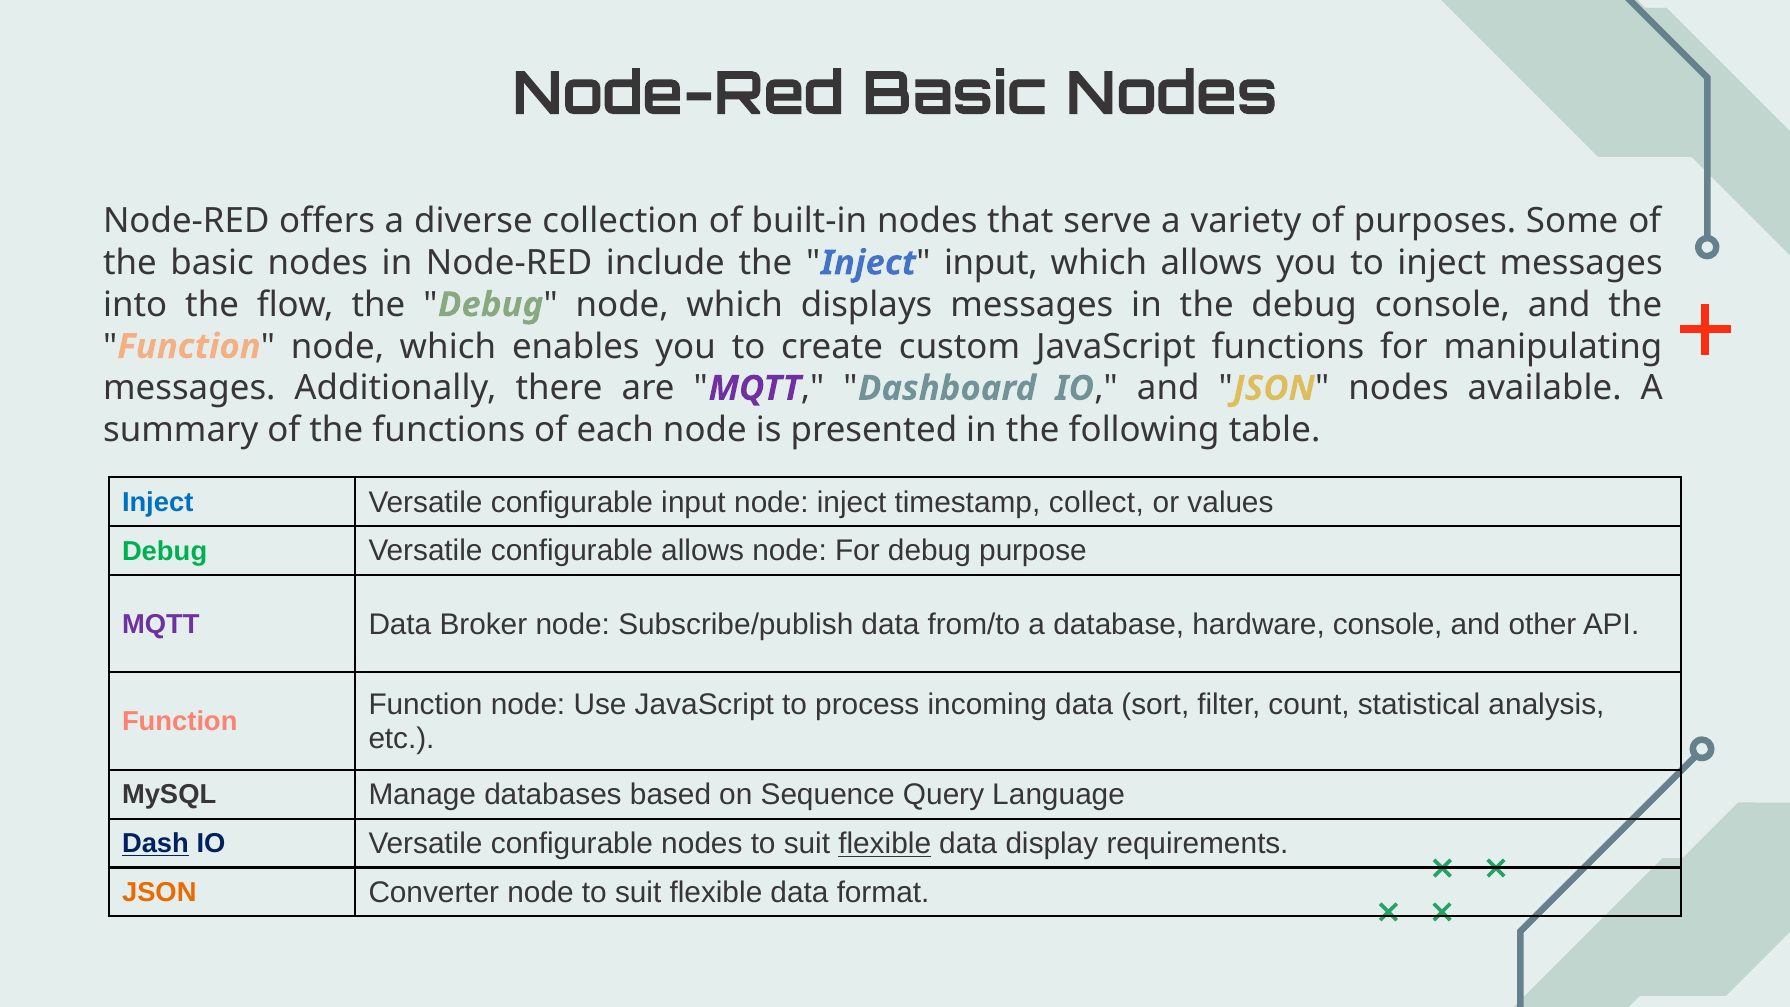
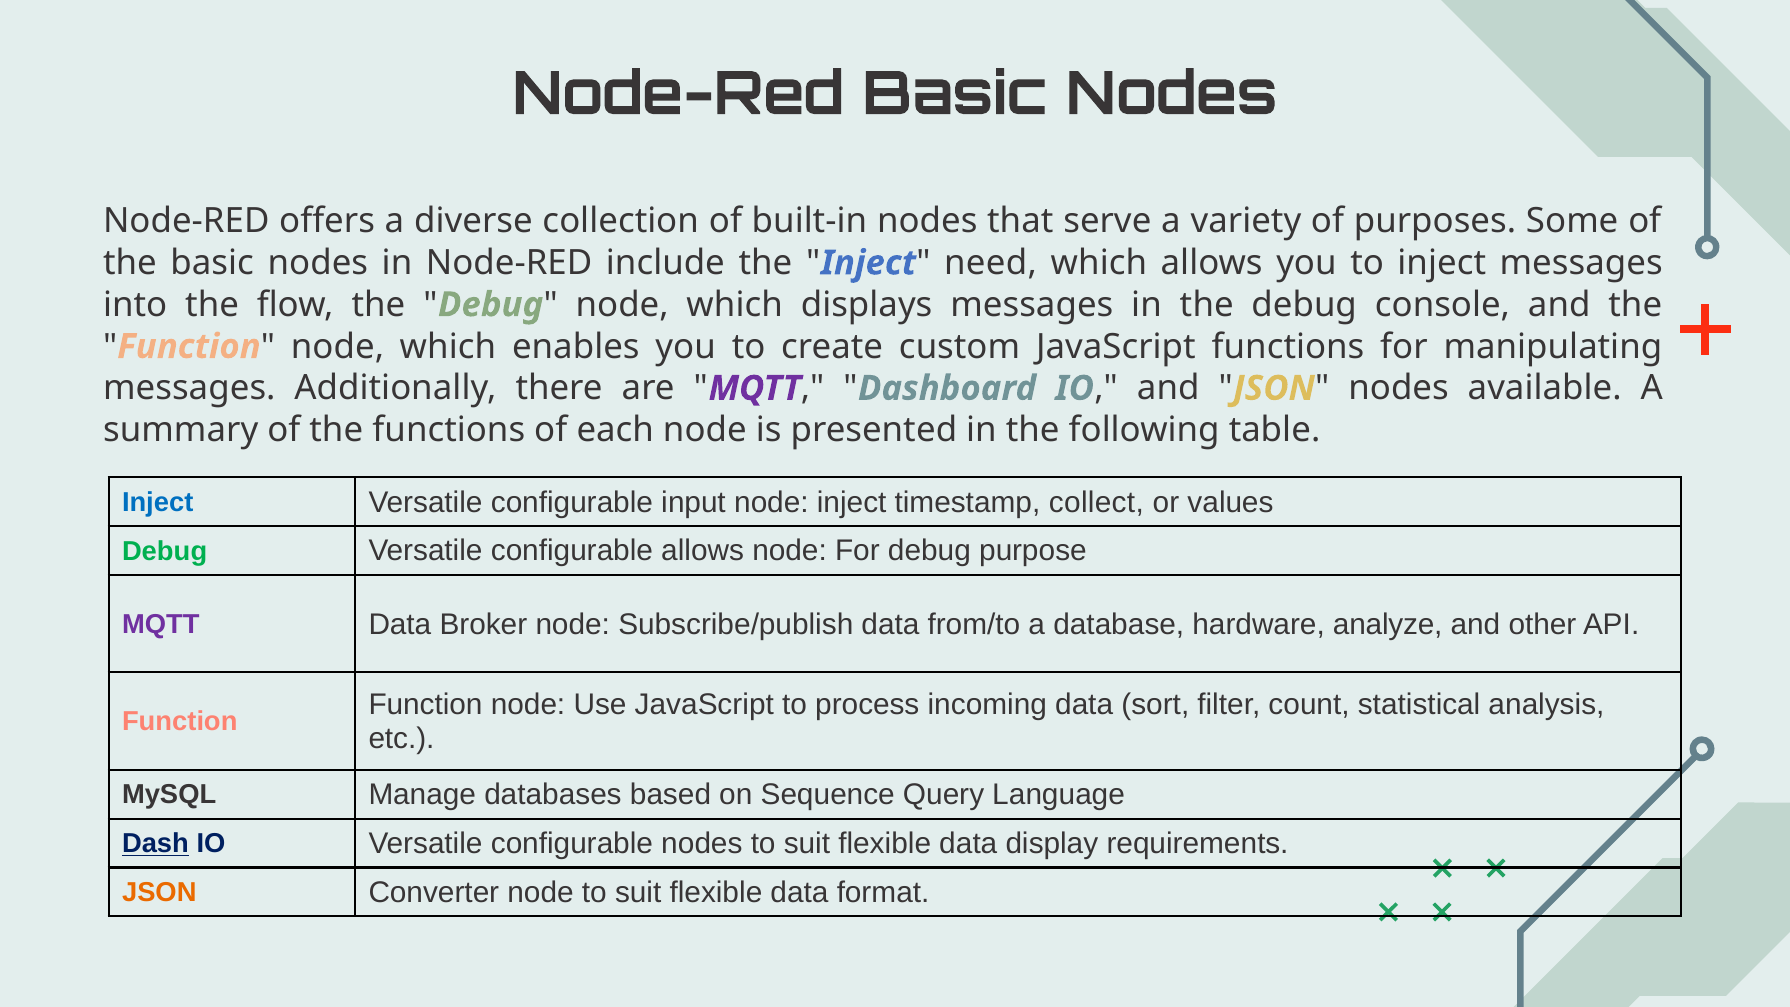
Inject input: input -> need (991, 263)
hardware console: console -> analyze (1388, 624)
flexible underline: present -> none (885, 844)
